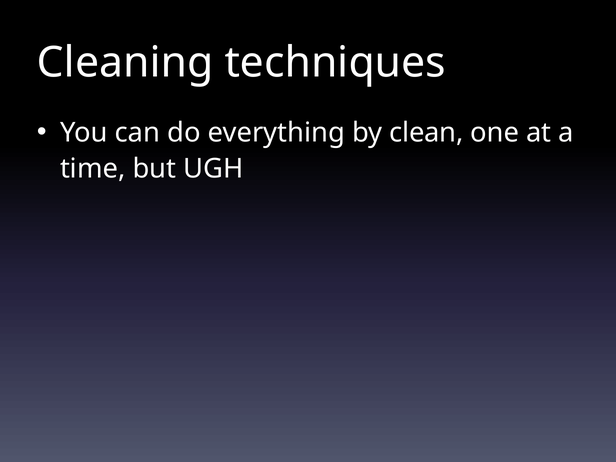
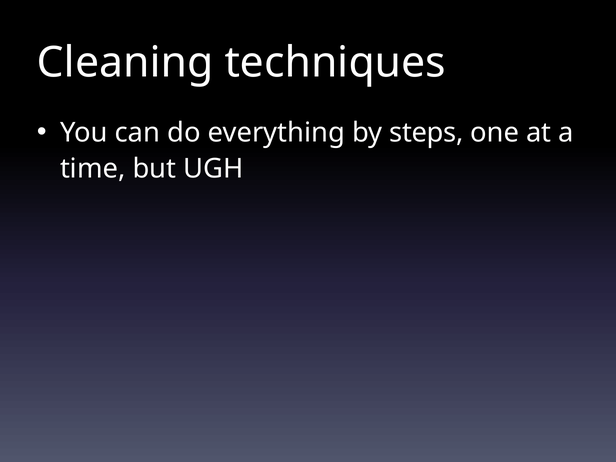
clean: clean -> steps (426, 132)
